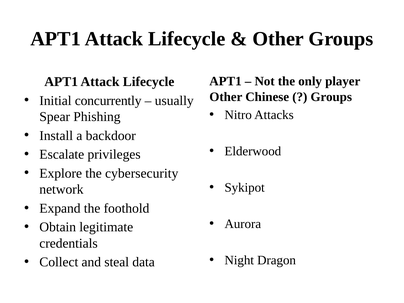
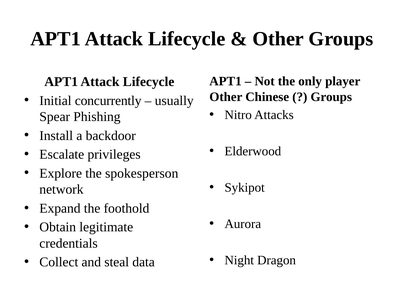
cybersecurity: cybersecurity -> spokesperson (142, 173)
